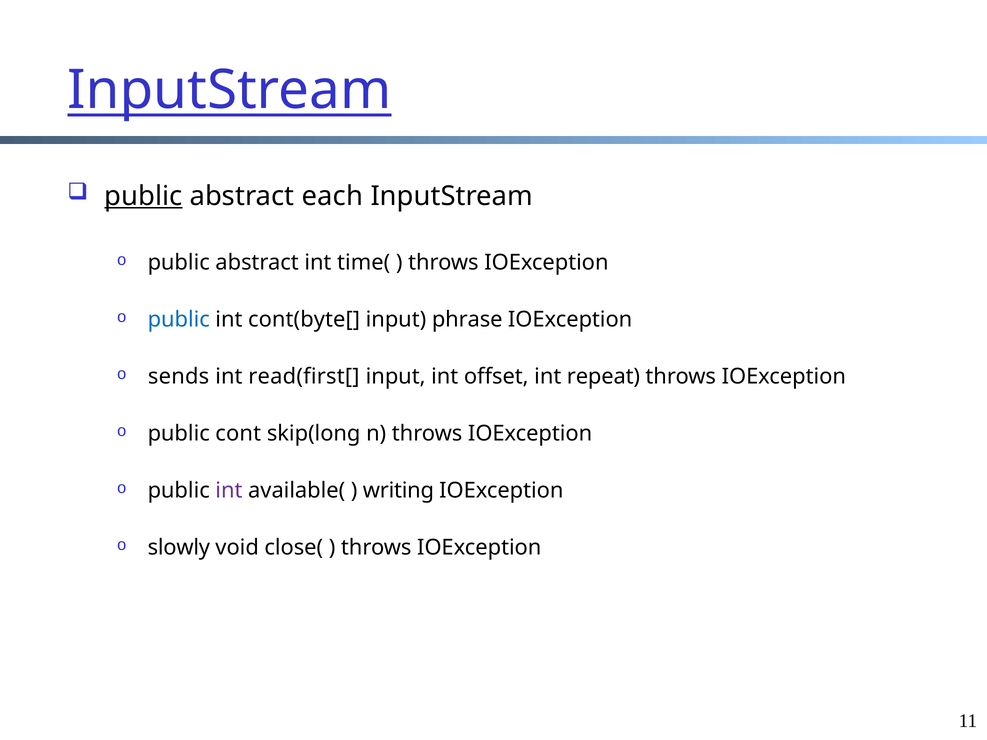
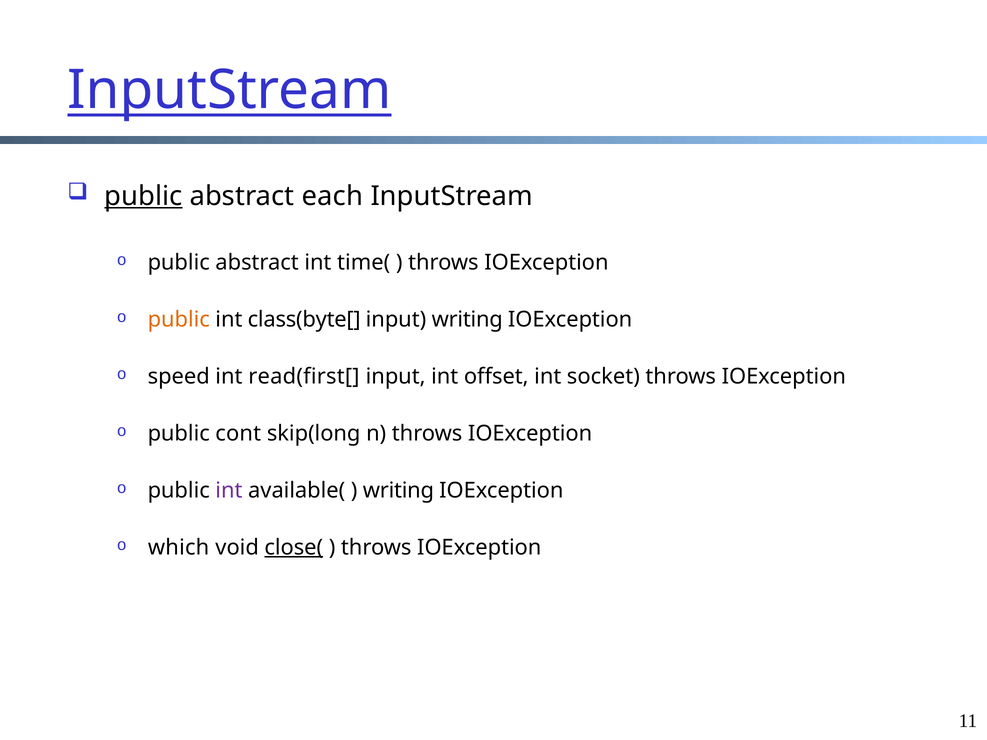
public colour: blue -> orange (179, 320)
cont(byte[: cont(byte[ -> class(byte[ (304, 320)
input phrase: phrase -> writing (467, 320)
sends: sends -> speed (179, 377)
repeat: repeat -> socket (603, 377)
slowly: slowly -> which (179, 548)
close( underline: none -> present (294, 548)
